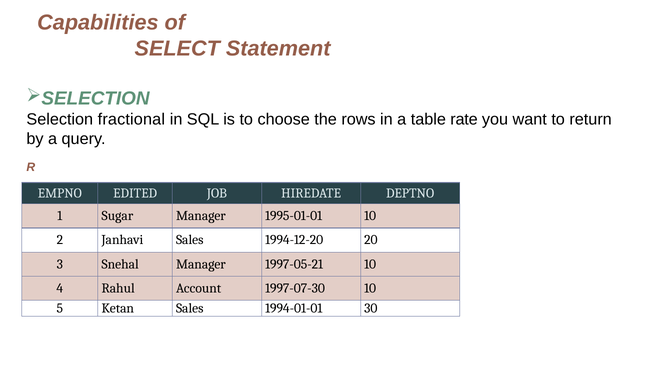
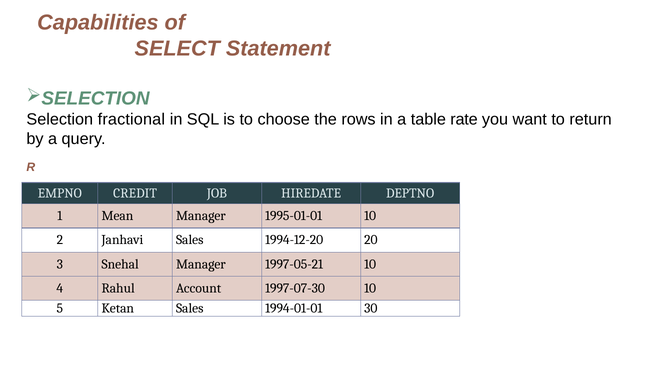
EDITED: EDITED -> CREDIT (135, 193)
Sugar: Sugar -> Mean (117, 216)
